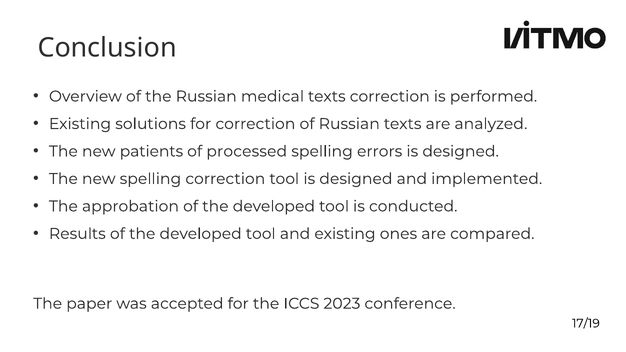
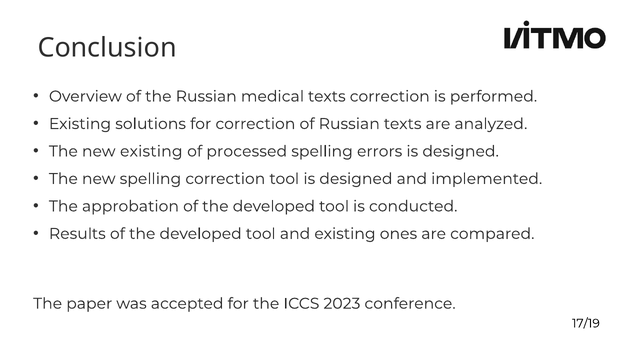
new patients: patients -> existing (151, 151)
